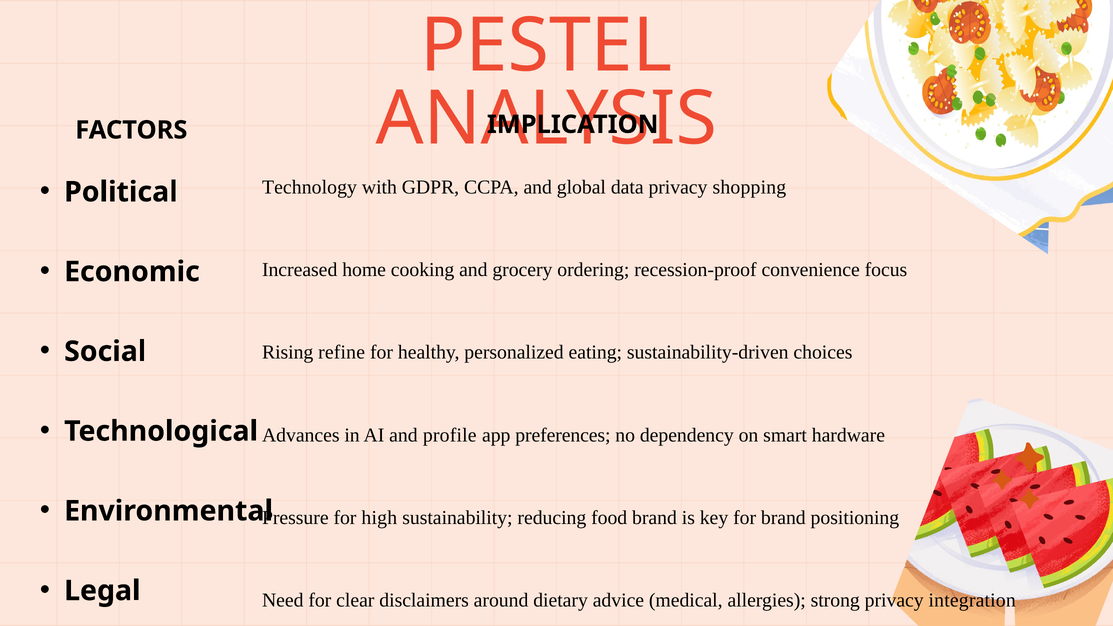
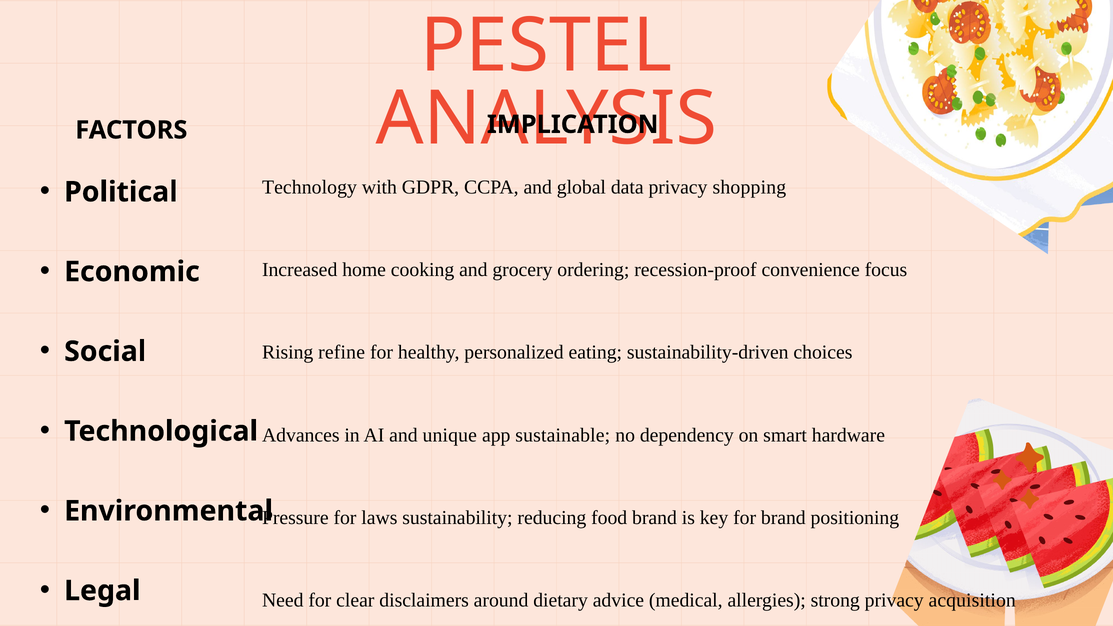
profile: profile -> unique (450, 435)
preferences: preferences -> sustainable (563, 435)
high: high -> laws (379, 518)
integration: integration -> acquisition (972, 600)
